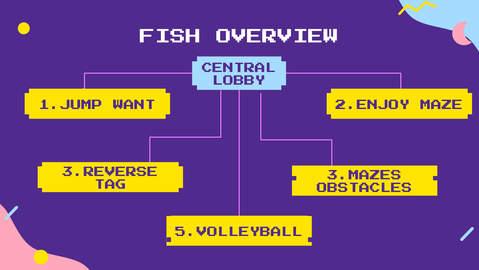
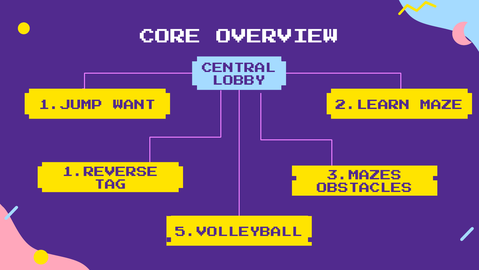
FISH: FISH -> CORE (170, 39)
2.ENJOY: 2.ENJOY -> 2.LEARN (373, 107)
3.REVERSE: 3.REVERSE -> 1.REVERSE (110, 174)
